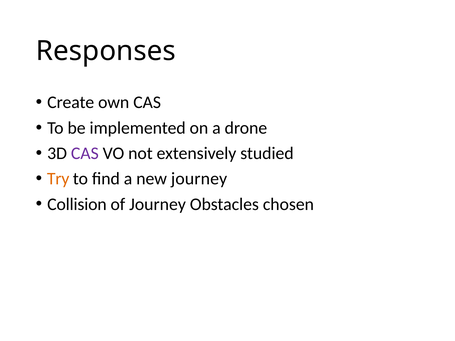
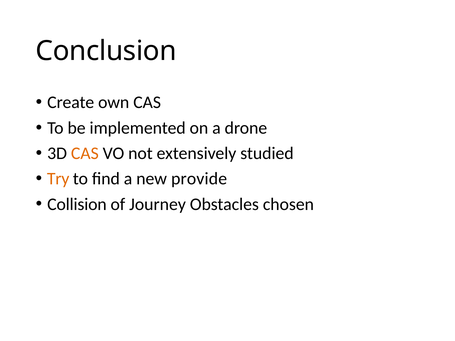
Responses: Responses -> Conclusion (106, 51)
CAS colour: purple -> orange (85, 153)
new journey: journey -> provide (199, 179)
